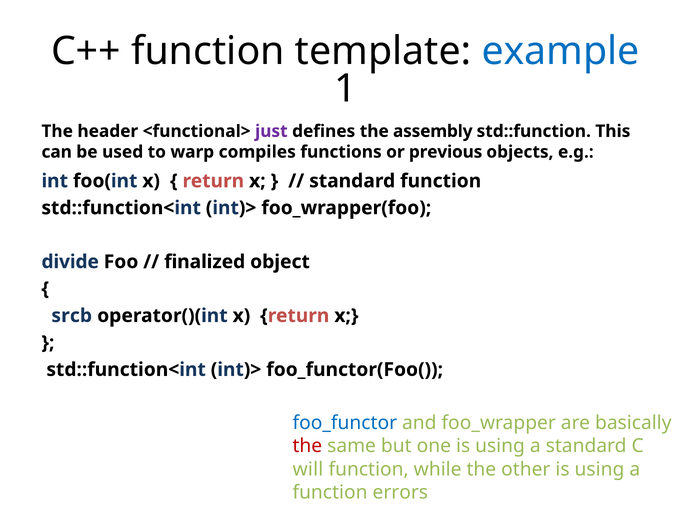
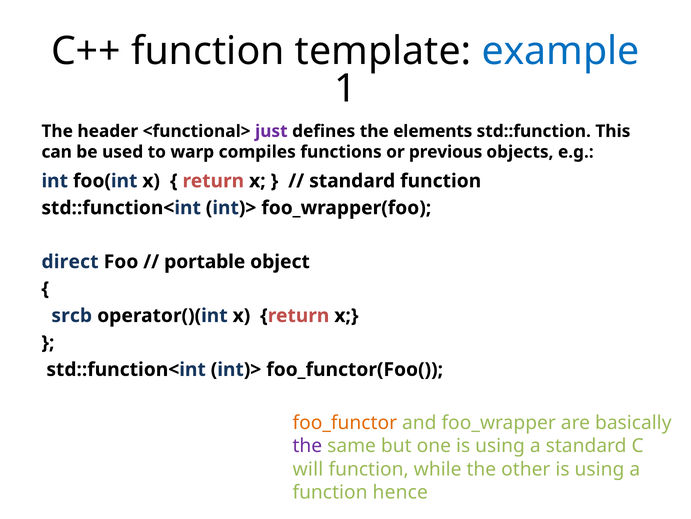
assembly: assembly -> elements (433, 131)
divide: divide -> direct (70, 261)
finalized: finalized -> portable (205, 261)
foo_functor colour: blue -> orange (345, 422)
the colour: red -> purple (307, 445)
errors: errors -> hence (400, 492)
